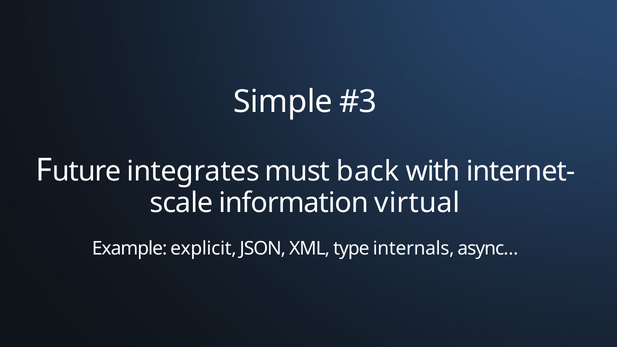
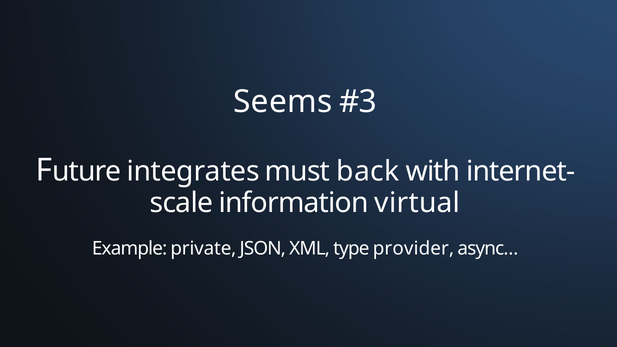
Simple: Simple -> Seems (283, 102)
explicit: explicit -> private (203, 249)
internals: internals -> provider (413, 249)
